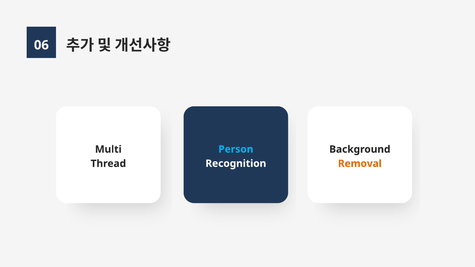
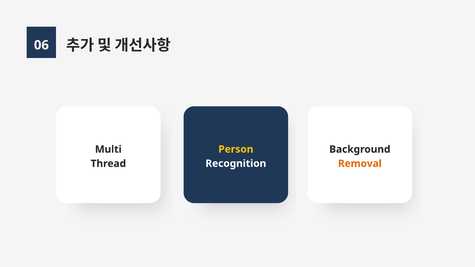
Person colour: light blue -> yellow (236, 149)
